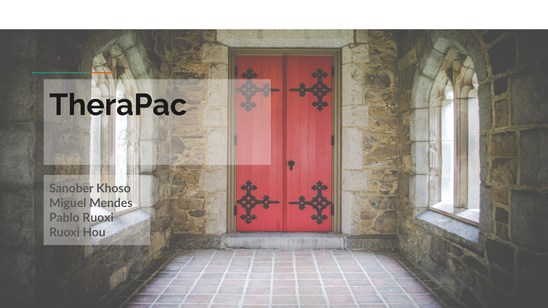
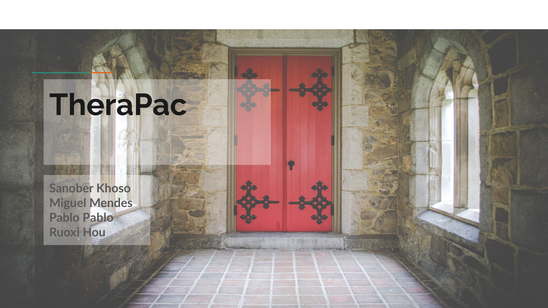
Pablo Ruoxi: Ruoxi -> Pablo (98, 218)
